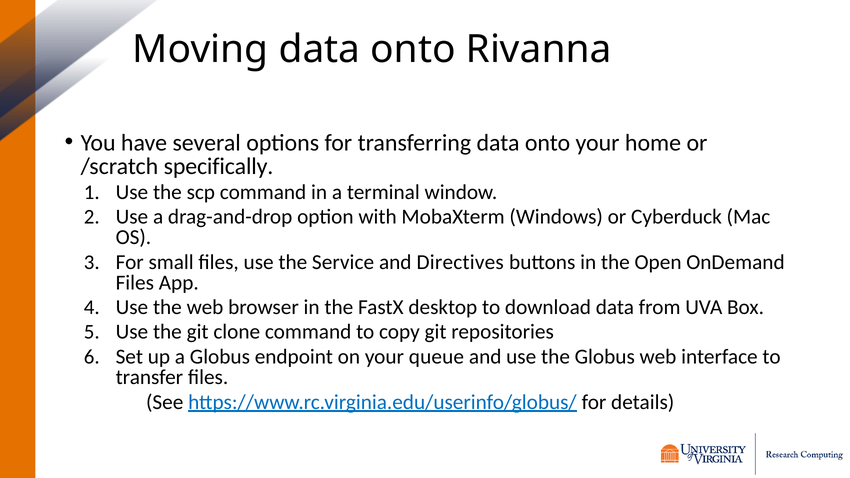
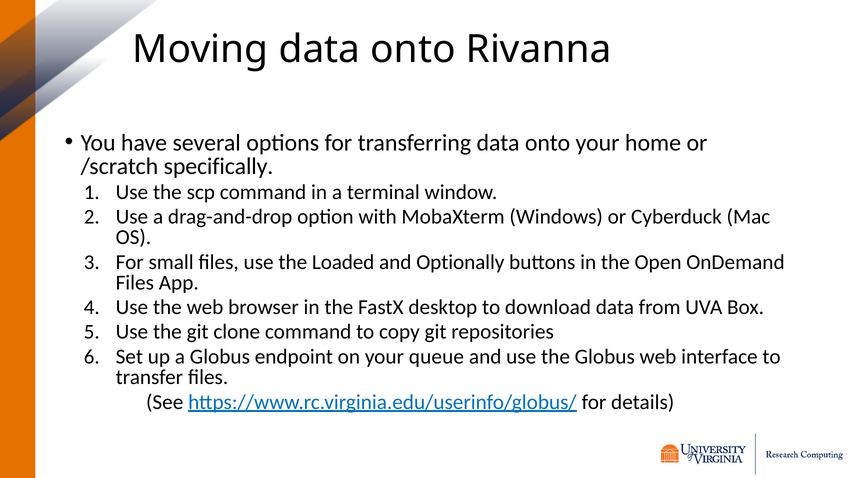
Service: Service -> Loaded (343, 262)
Directives: Directives -> Optionally (460, 262)
